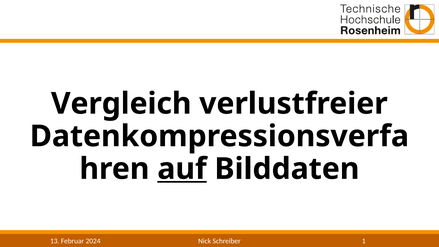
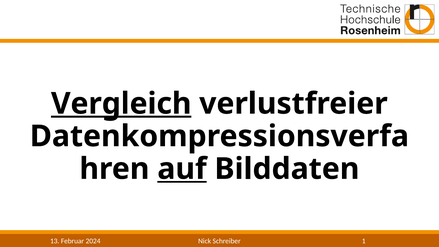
Vergleich underline: none -> present (121, 104)
